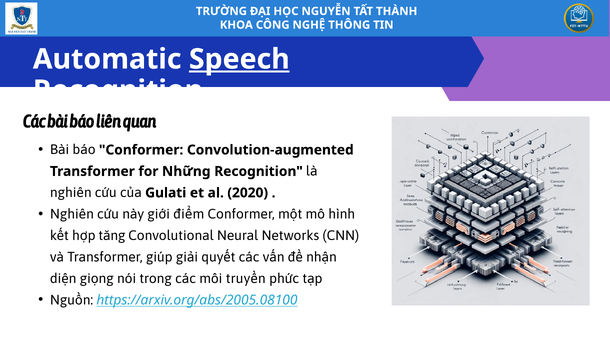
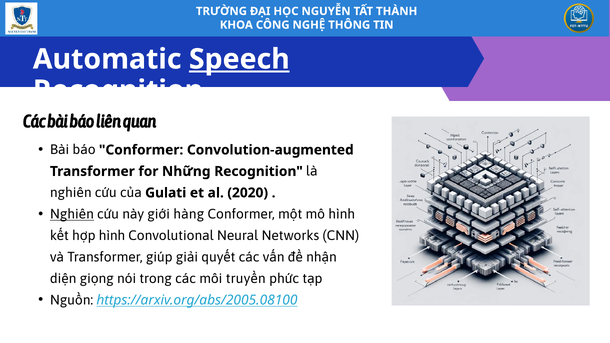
Nghiên underline: none -> present (72, 214)
điểm: điểm -> hàng (189, 214)
hợp tăng: tăng -> hình (112, 236)
